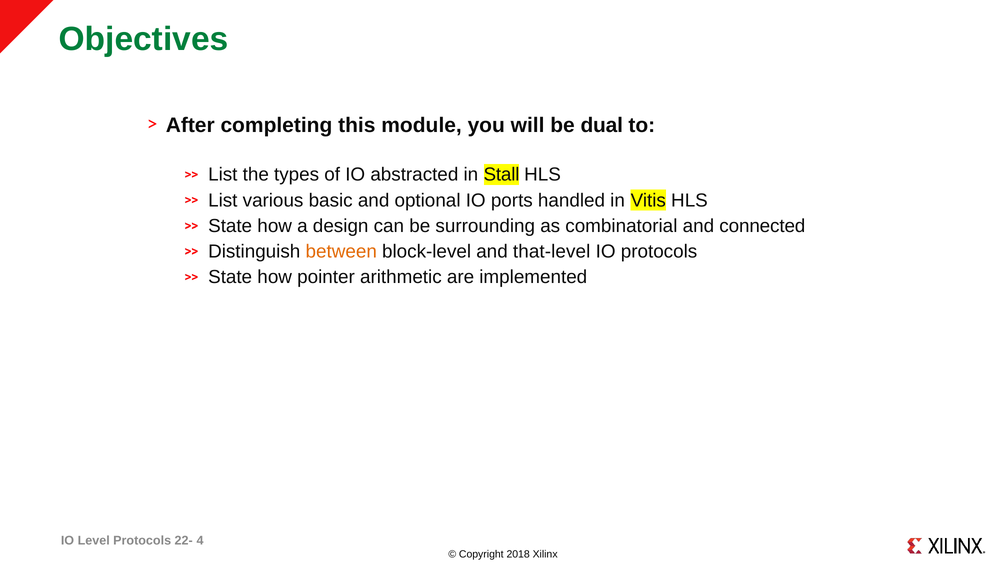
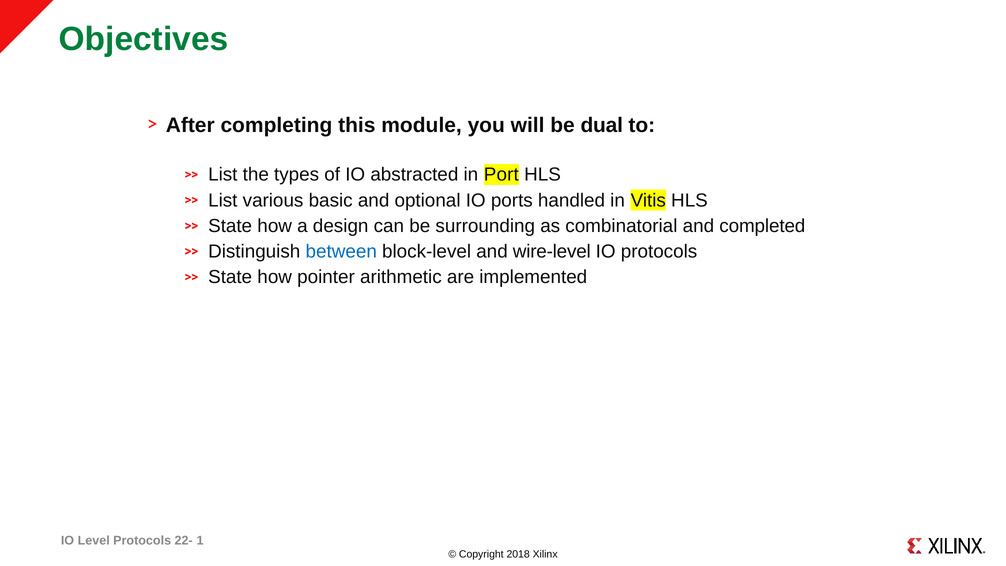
Stall: Stall -> Port (501, 175)
connected: connected -> completed (762, 226)
between colour: orange -> blue (341, 252)
that-level: that-level -> wire-level (552, 252)
4: 4 -> 1 (200, 540)
